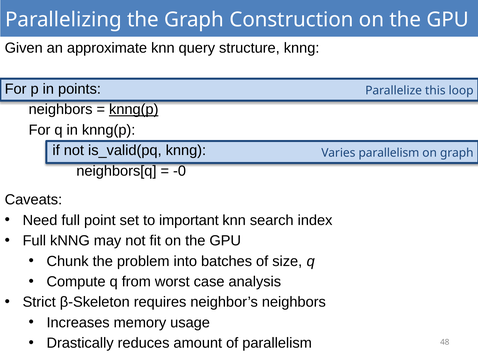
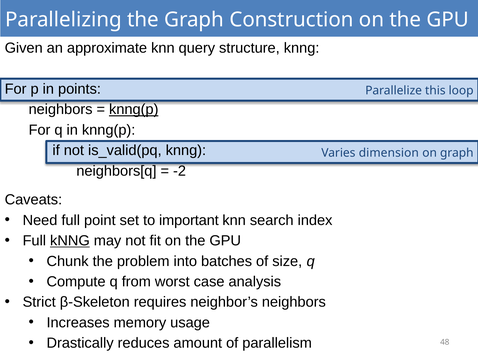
Varies parallelism: parallelism -> dimension (389, 153)
-0: -0 -> -2 (180, 171)
kNNG underline: none -> present (70, 240)
